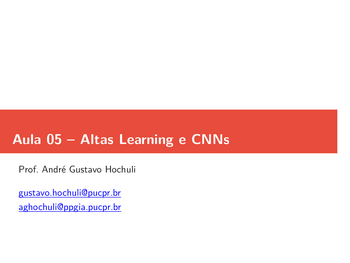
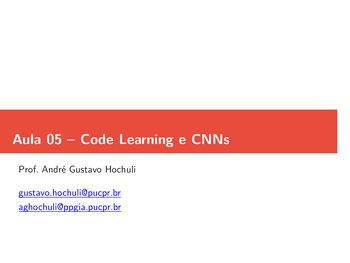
Altas: Altas -> Code (97, 139)
